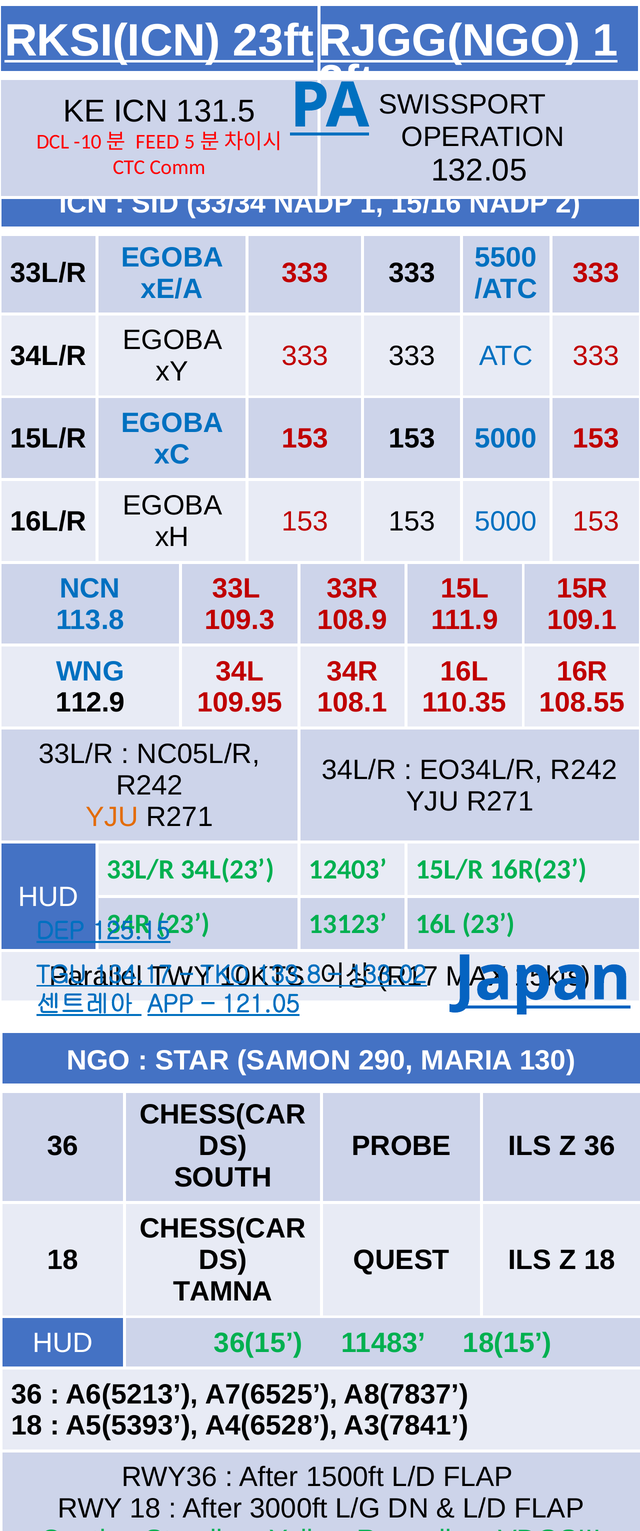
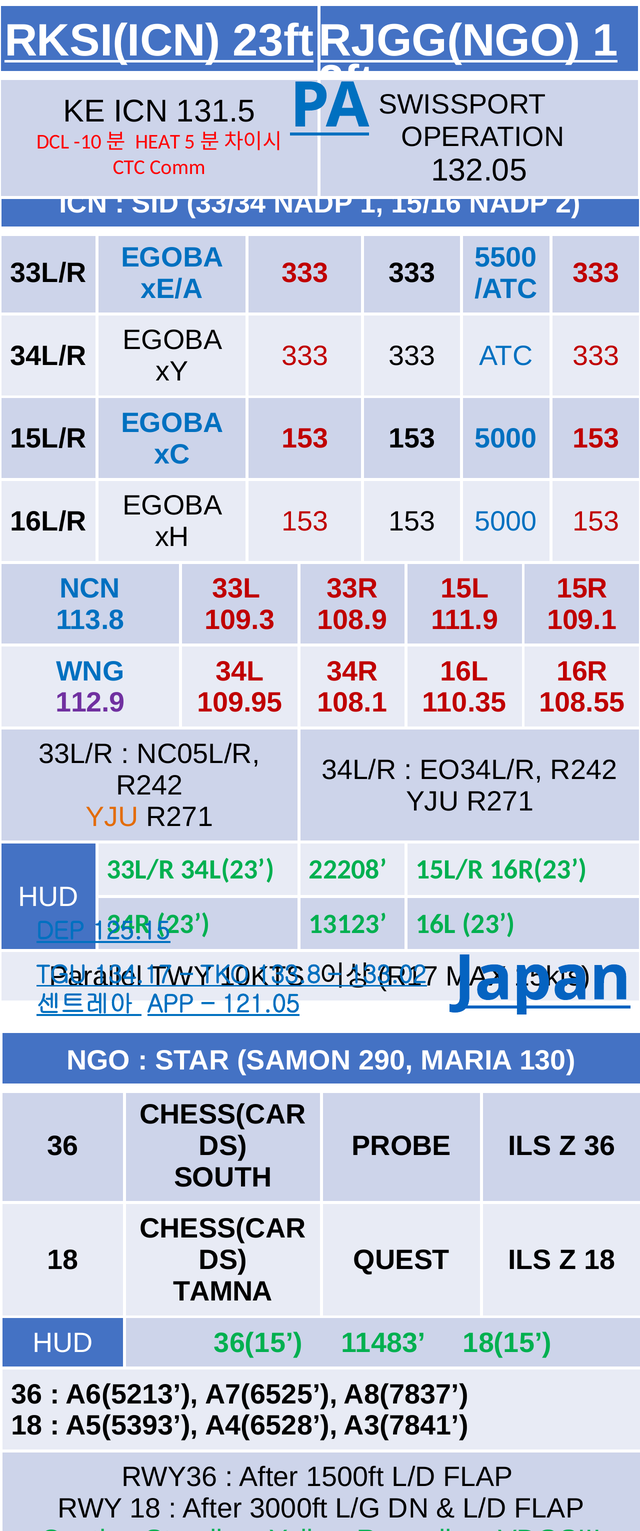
FEED: FEED -> HEAT (158, 142)
112.9 colour: black -> purple (90, 703)
12403: 12403 -> 22208 (348, 870)
